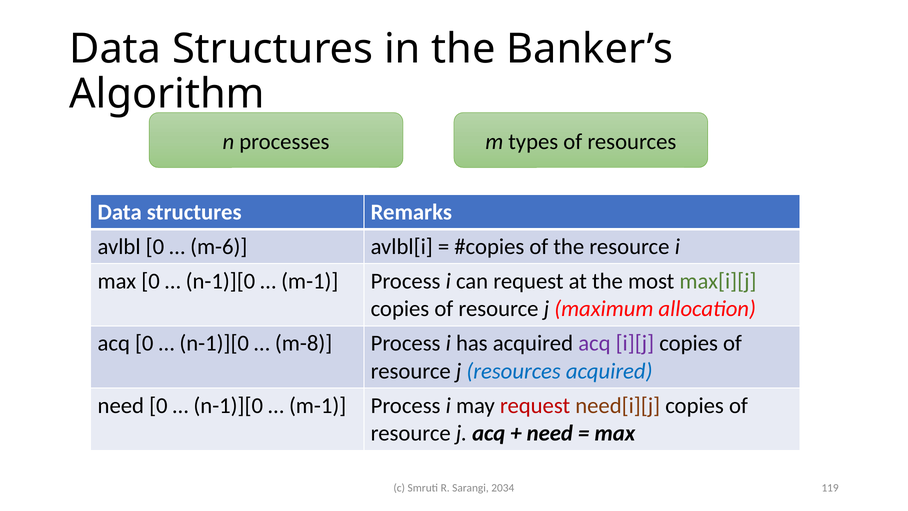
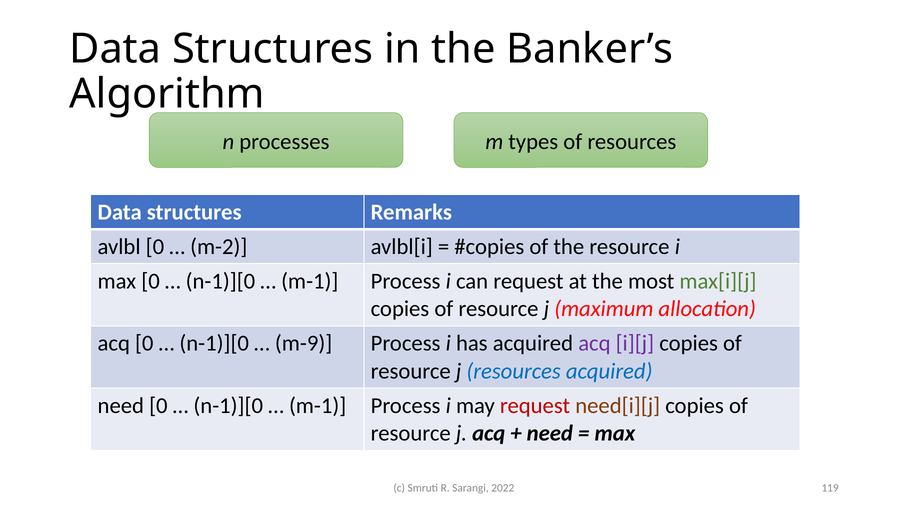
m-6: m-6 -> m-2 (219, 246)
m-8: m-8 -> m-9 (304, 343)
2034: 2034 -> 2022 (503, 488)
